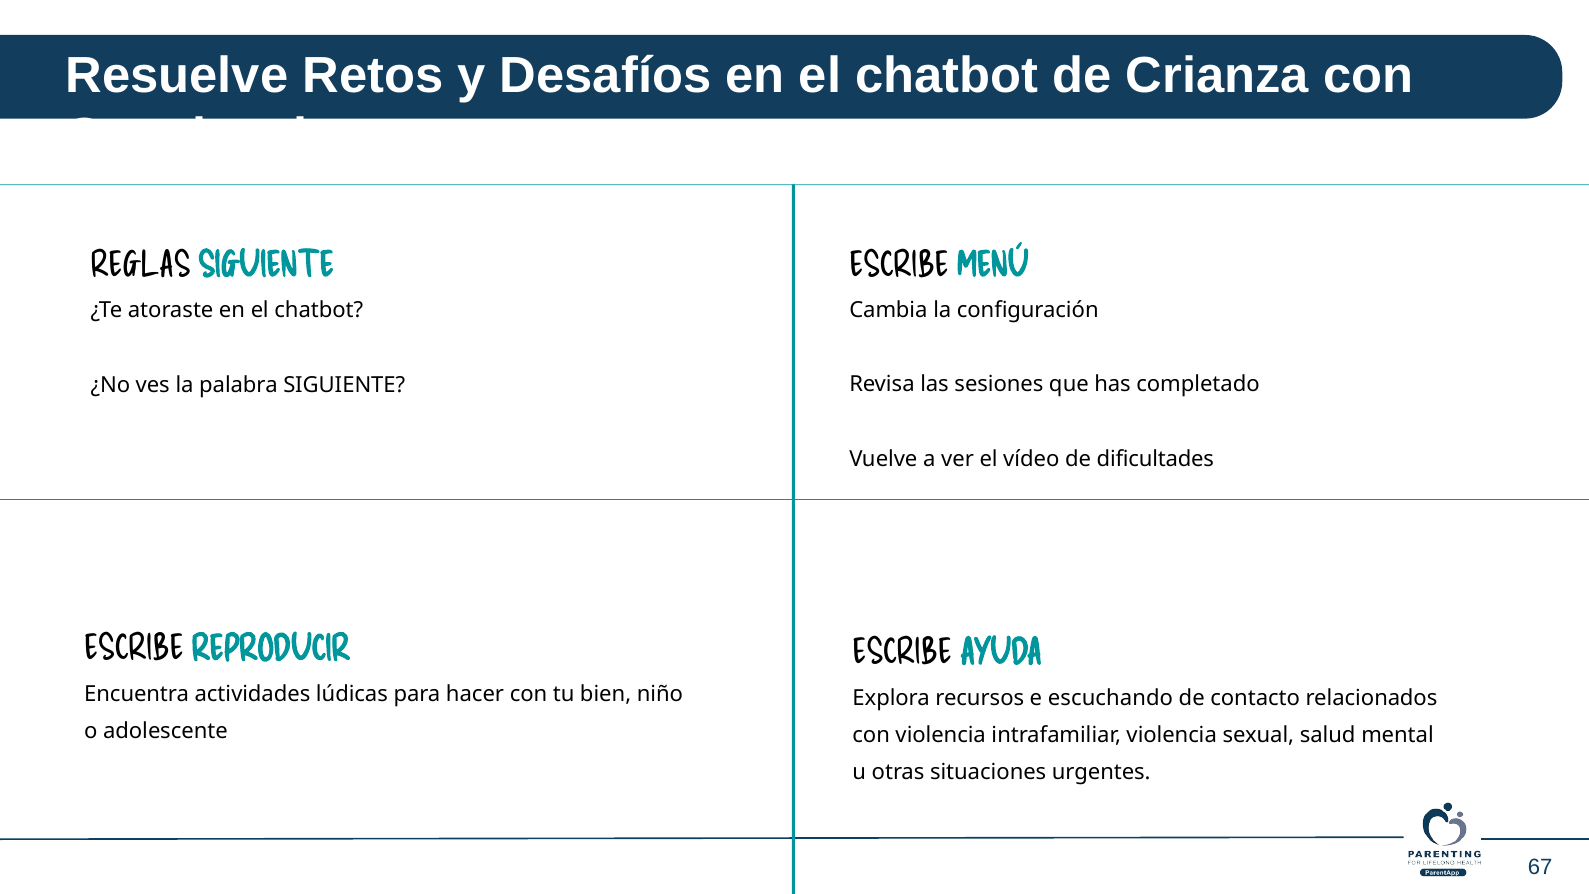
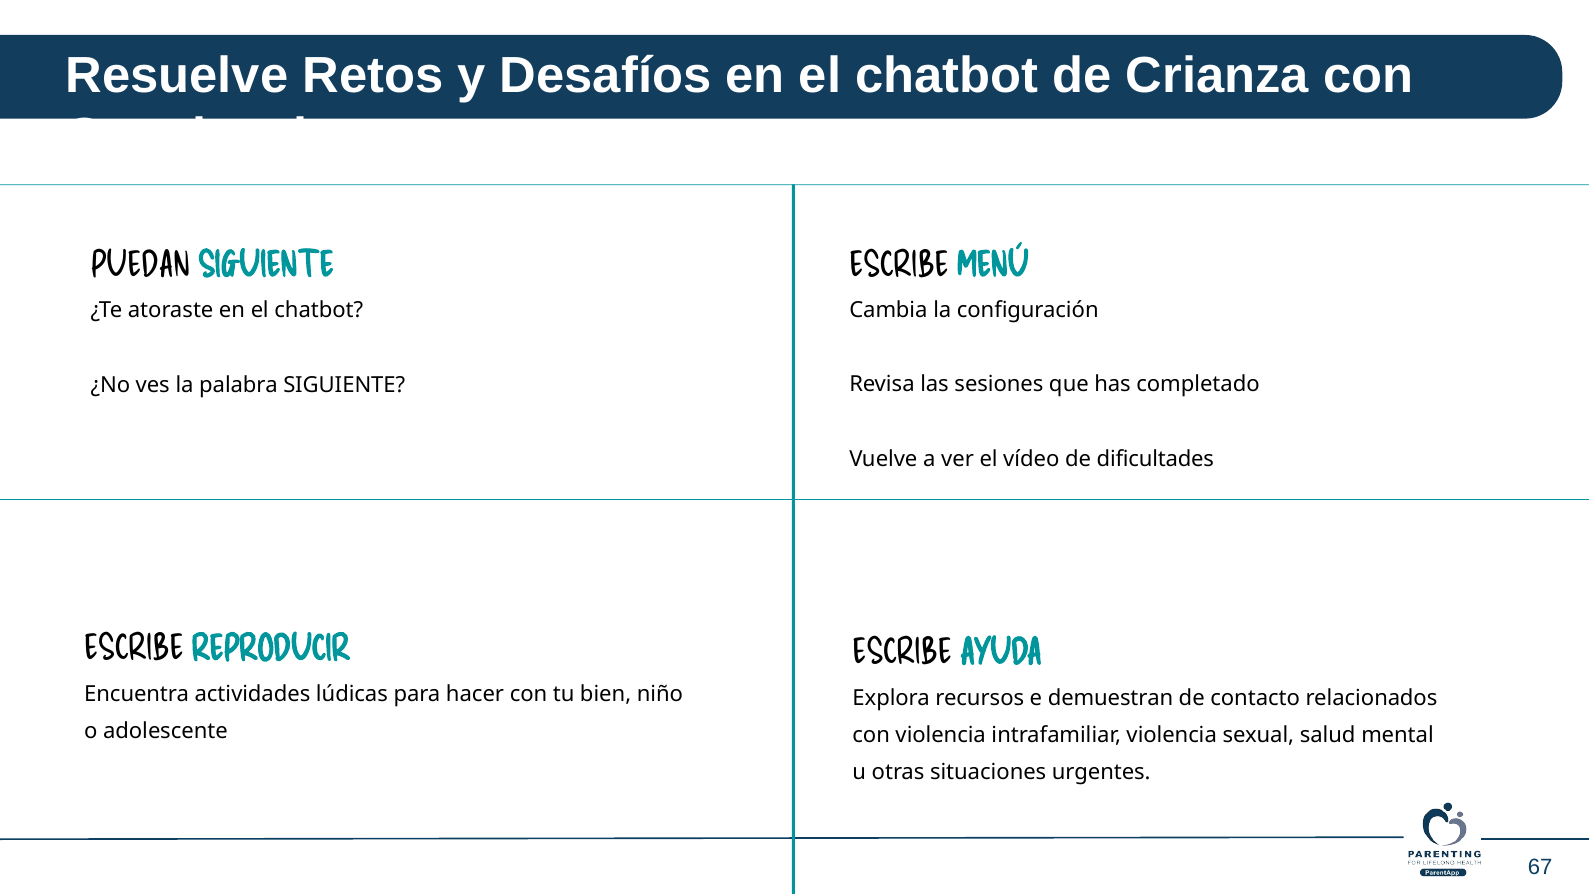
REGLAS: REGLAS -> PUEDAN (140, 265)
escuchando: escuchando -> demuestran (1111, 698)
